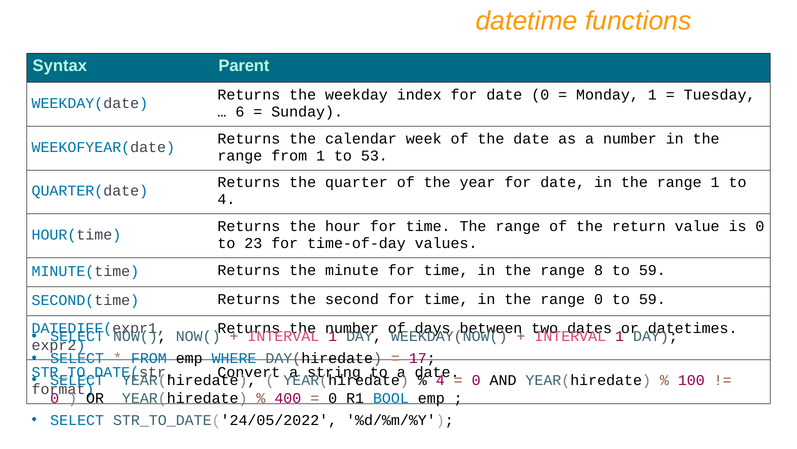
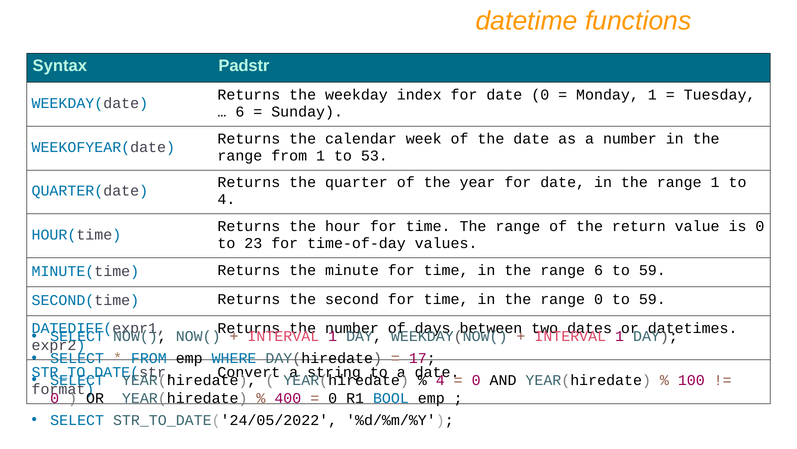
Parent: Parent -> Padstr (244, 66)
range 8: 8 -> 6 (599, 270)
